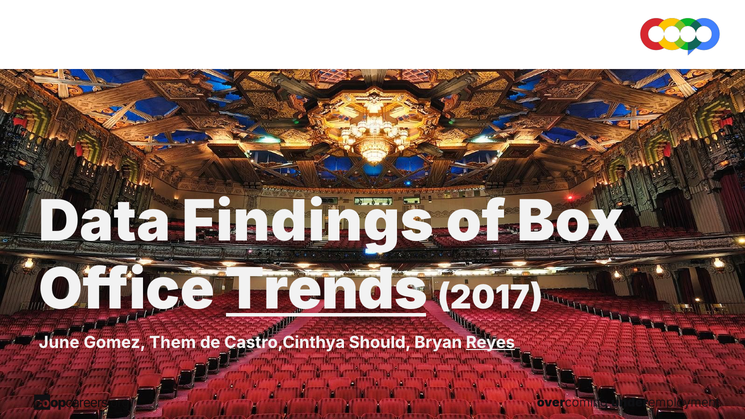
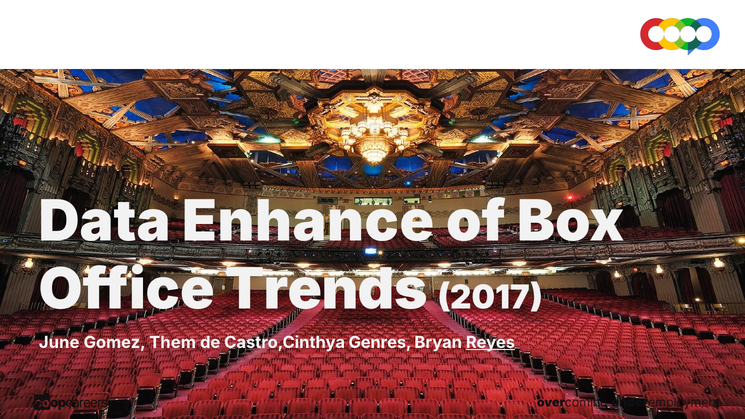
Findings: Findings -> Enhance (308, 222)
Trends underline: present -> none (326, 290)
Should: Should -> Genres (380, 342)
